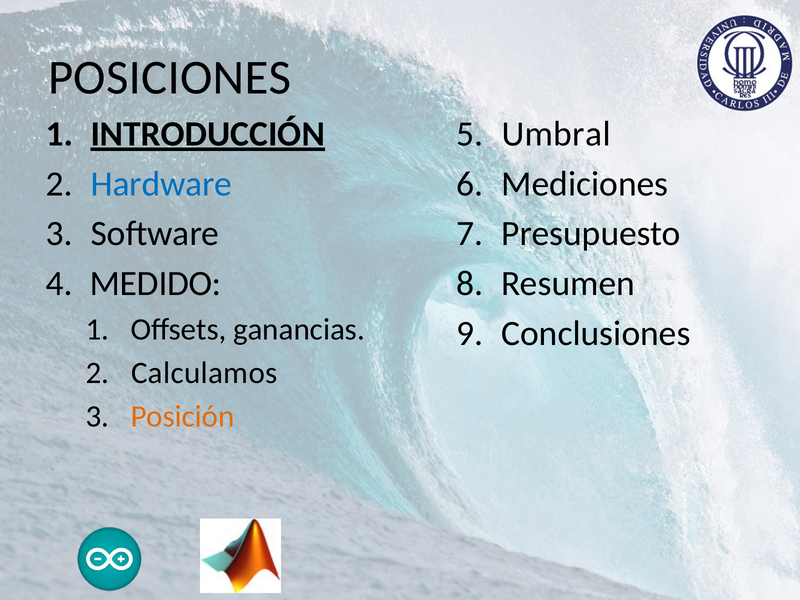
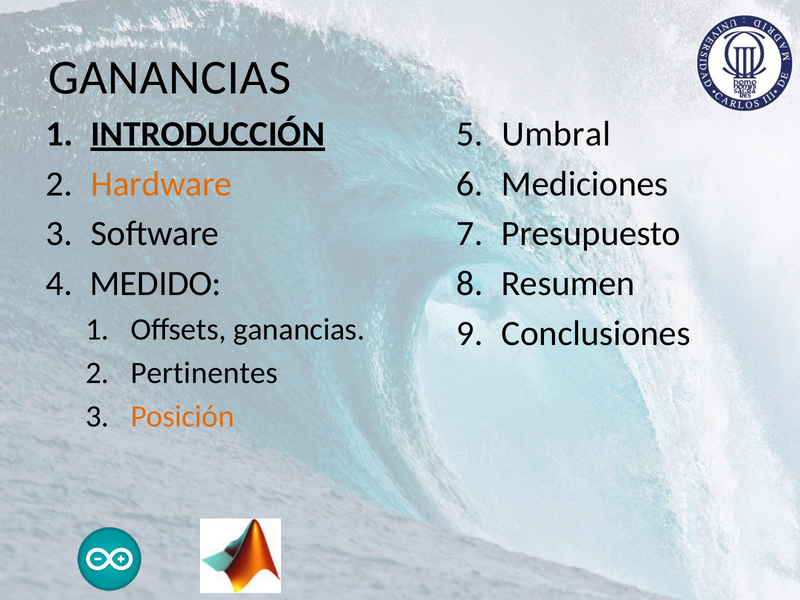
POSICIONES: POSICIONES -> GANANCIAS (170, 77)
Hardware colour: blue -> orange (161, 184)
Calculamos: Calculamos -> Pertinentes (204, 373)
